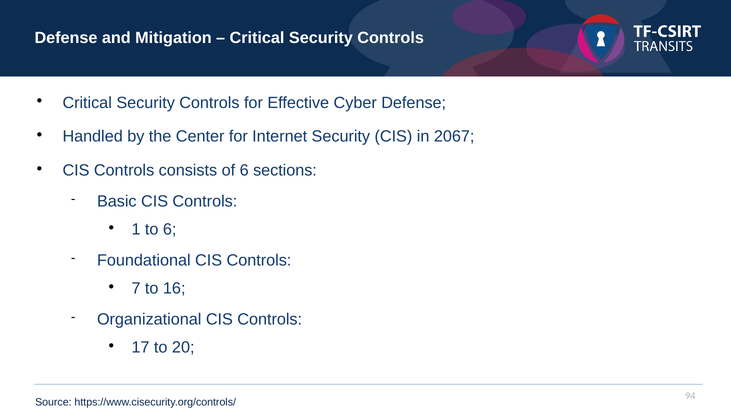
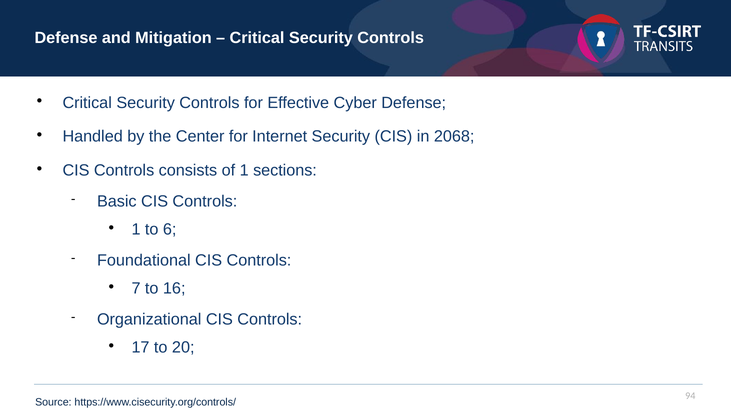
2067: 2067 -> 2068 (454, 137)
of 6: 6 -> 1 (244, 170)
